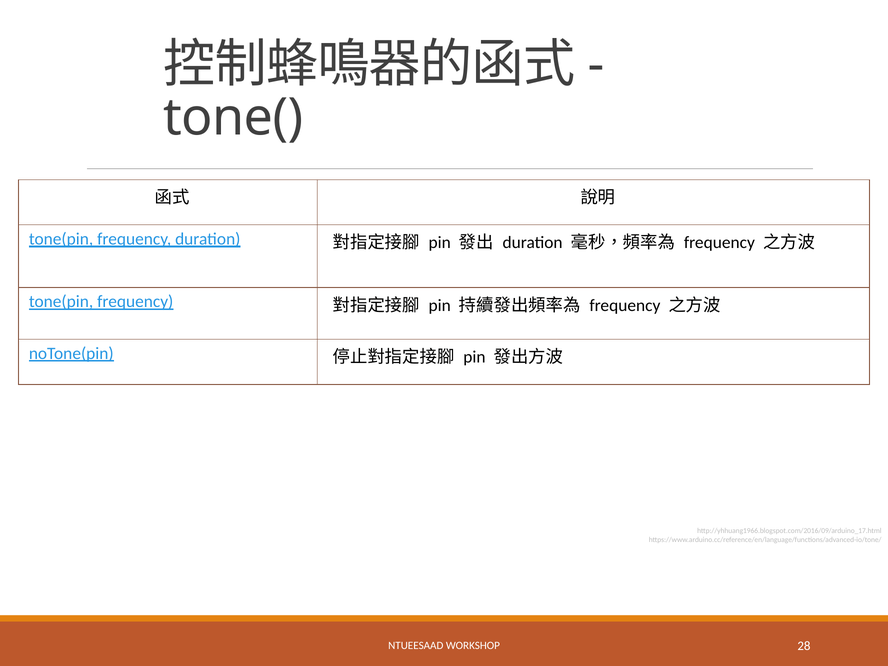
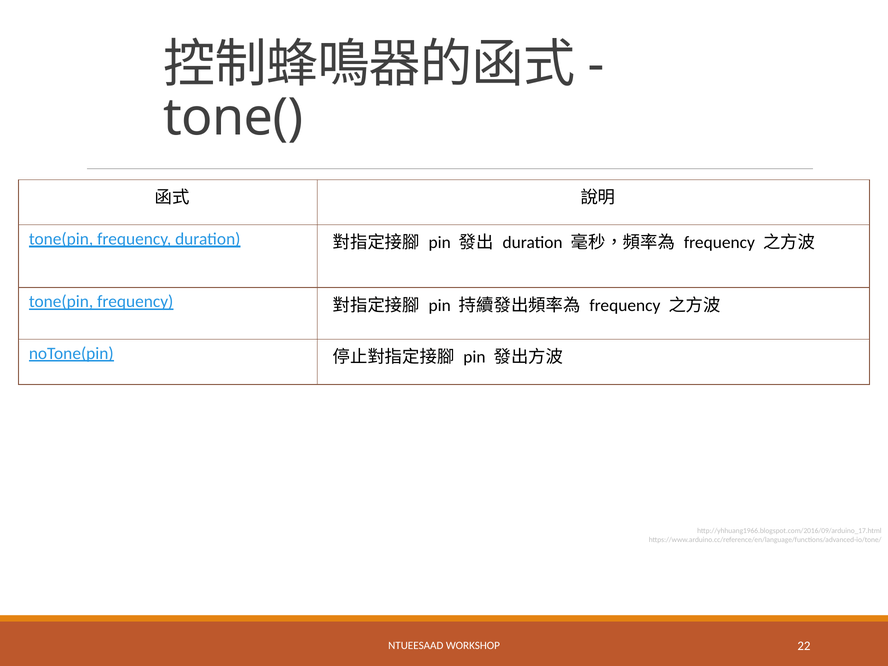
28: 28 -> 22 (804, 646)
